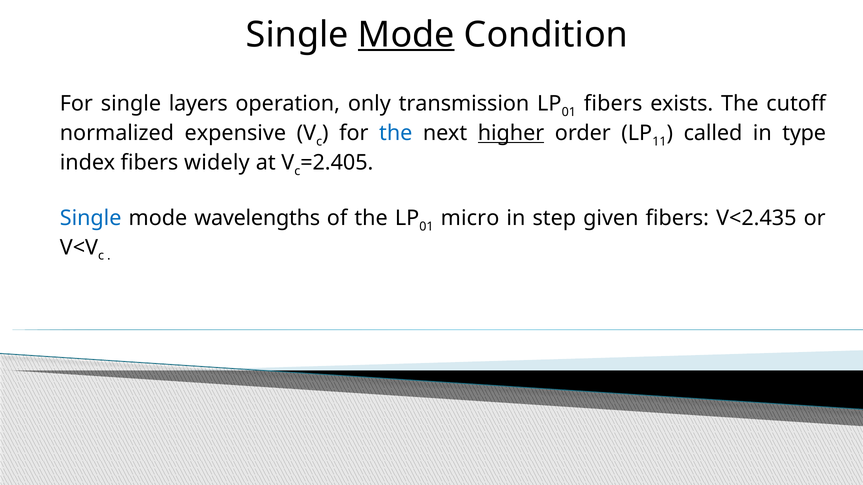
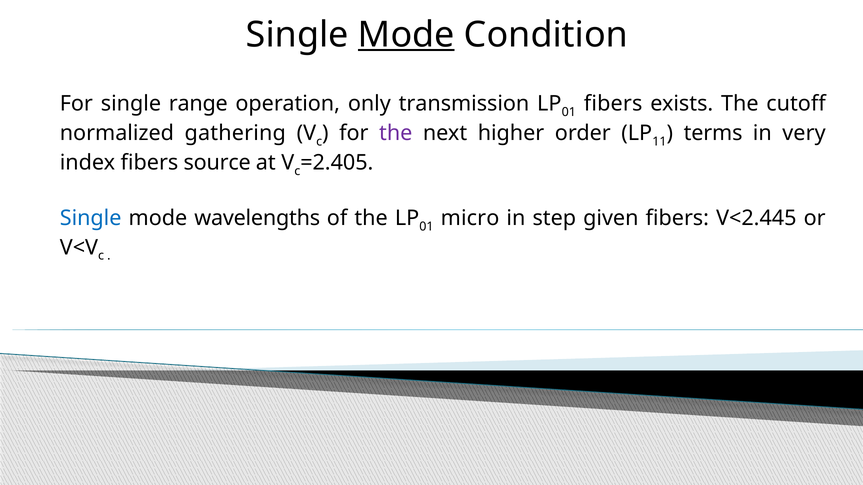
layers: layers -> range (198, 104)
expensive: expensive -> gathering (235, 133)
the colour: blue -> purple (396, 133)
higher underline: present -> none (511, 133)
called: called -> terms (713, 133)
type: type -> very (804, 133)
widely: widely -> source (217, 163)
V<2.435: V<2.435 -> V<2.445 (756, 218)
